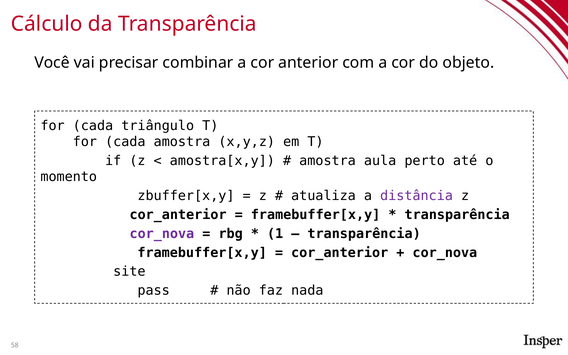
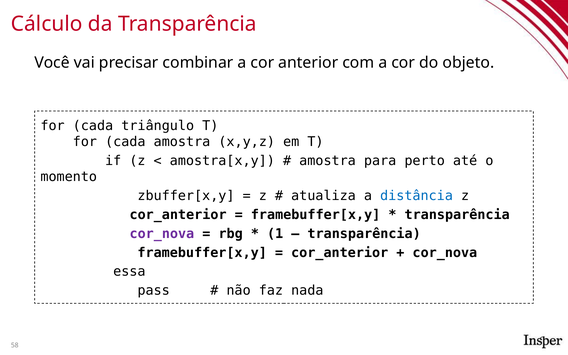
aula: aula -> para (380, 161)
distância colour: purple -> blue (417, 196)
site: site -> essa (129, 272)
